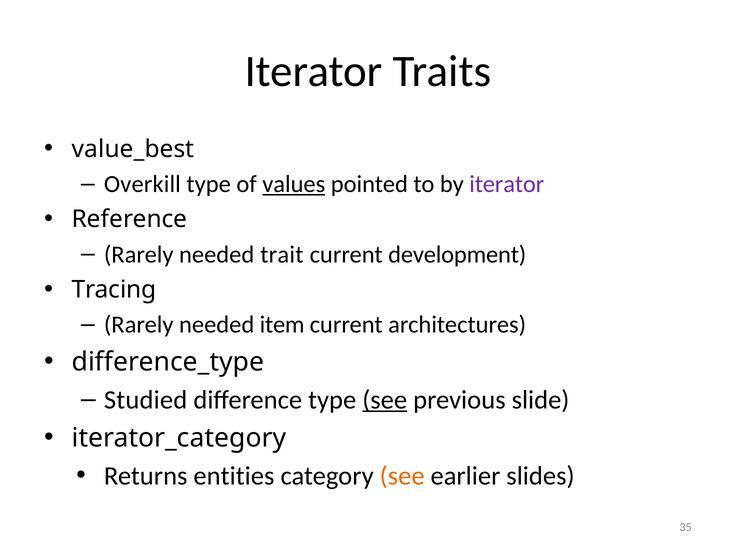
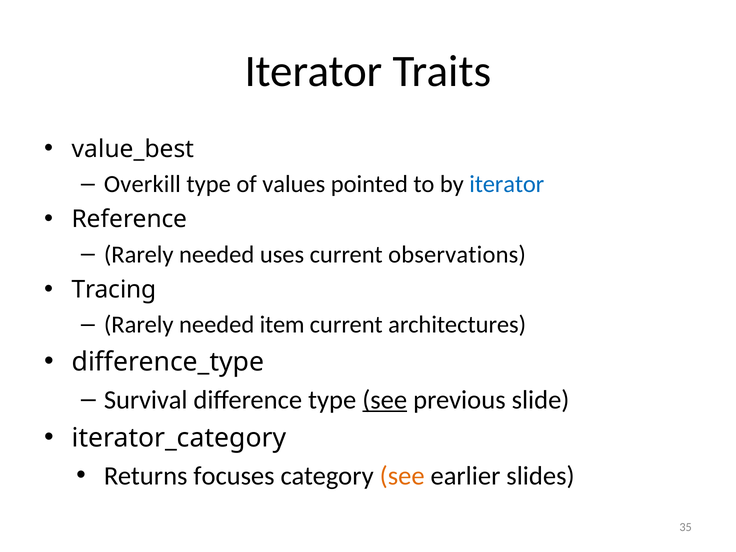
values underline: present -> none (294, 184)
iterator colour: purple -> blue (507, 184)
trait: trait -> uses (282, 254)
development: development -> observations (457, 254)
Studied: Studied -> Survival (146, 400)
entities: entities -> focuses (234, 476)
